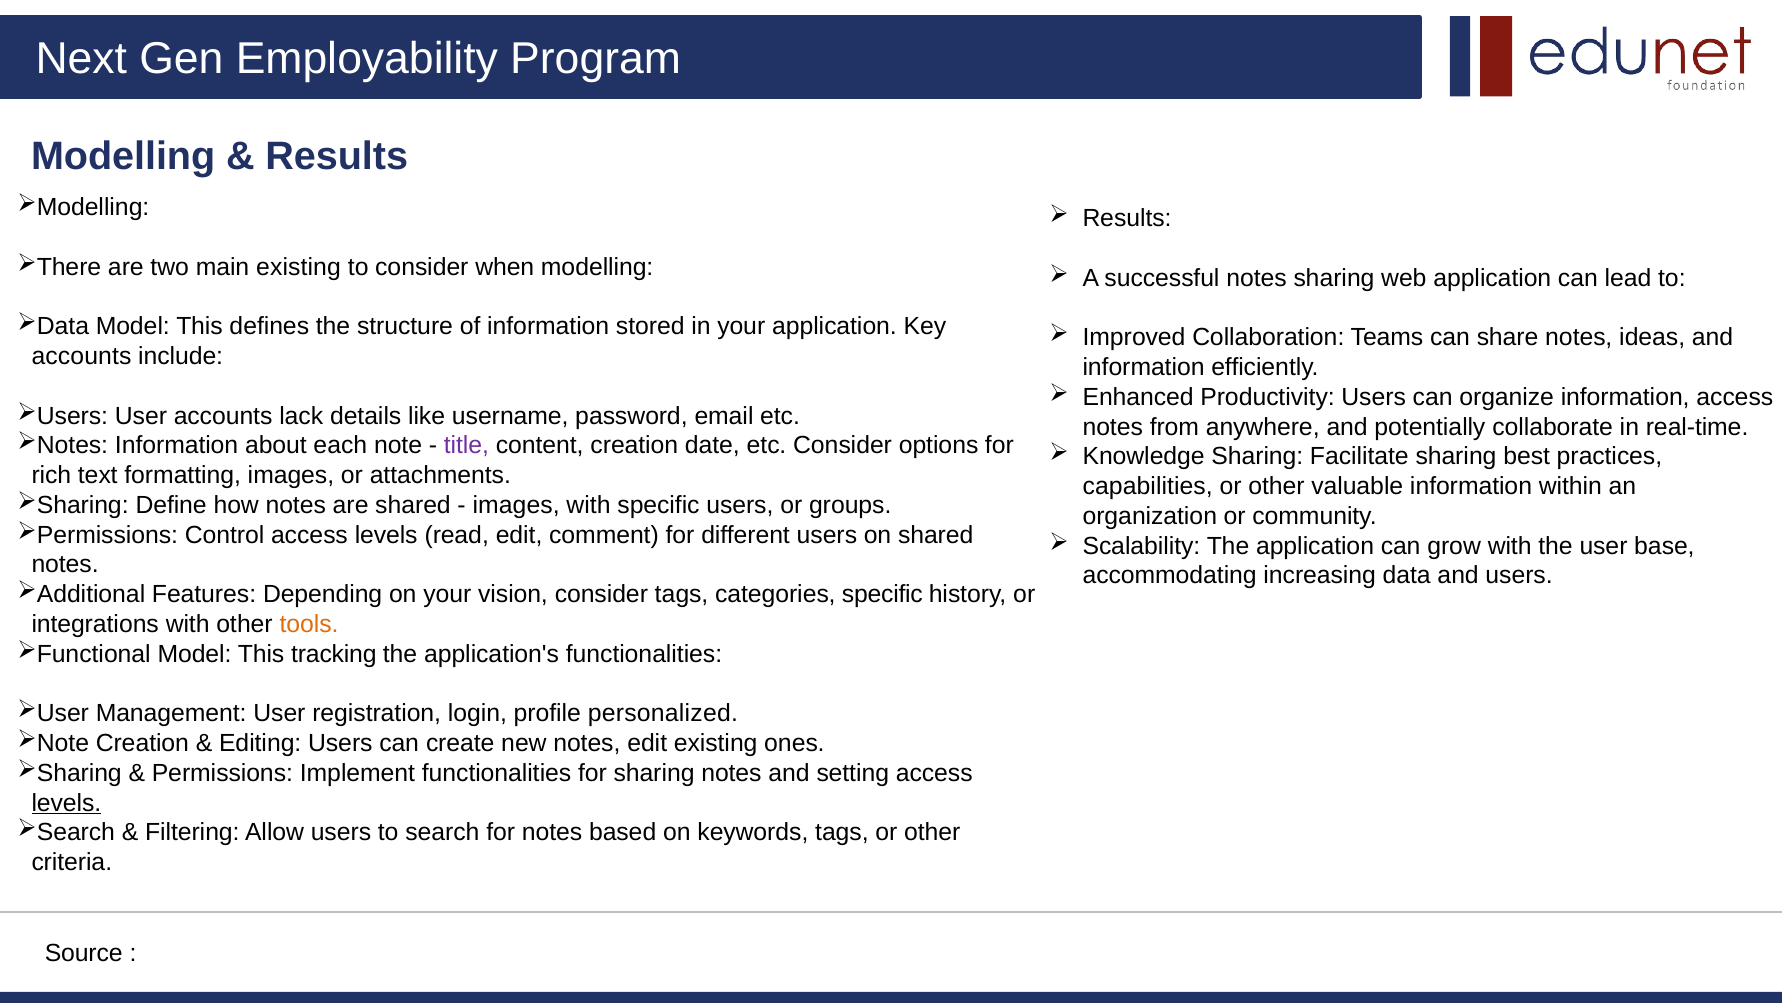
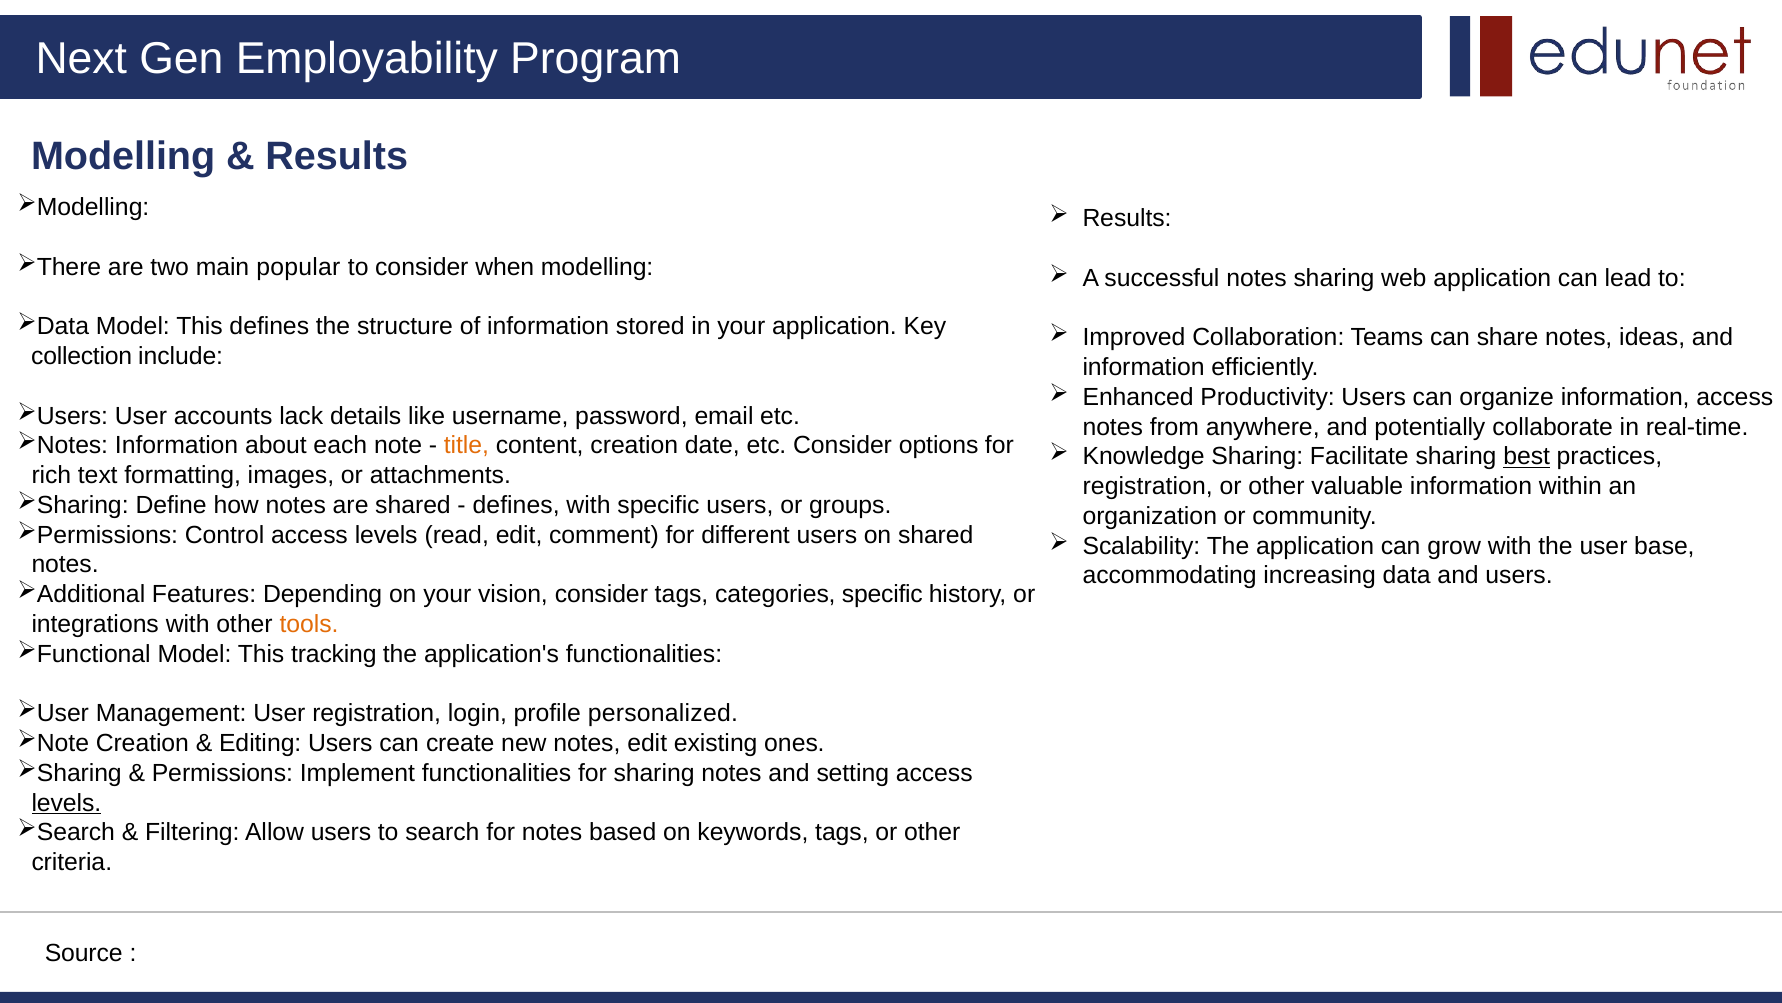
main existing: existing -> popular (298, 267)
accounts: accounts -> collection (82, 356)
title colour: purple -> orange (466, 445)
best underline: none -> present (1527, 456)
capabilities: capabilities -> registration (1148, 486)
images: images -> defines (516, 505)
